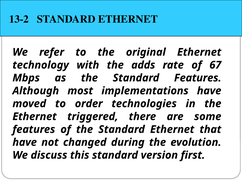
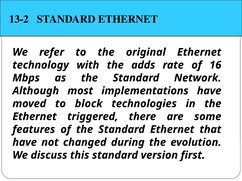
67: 67 -> 16 (215, 65)
Standard Features: Features -> Network (198, 78)
order: order -> block (89, 104)
